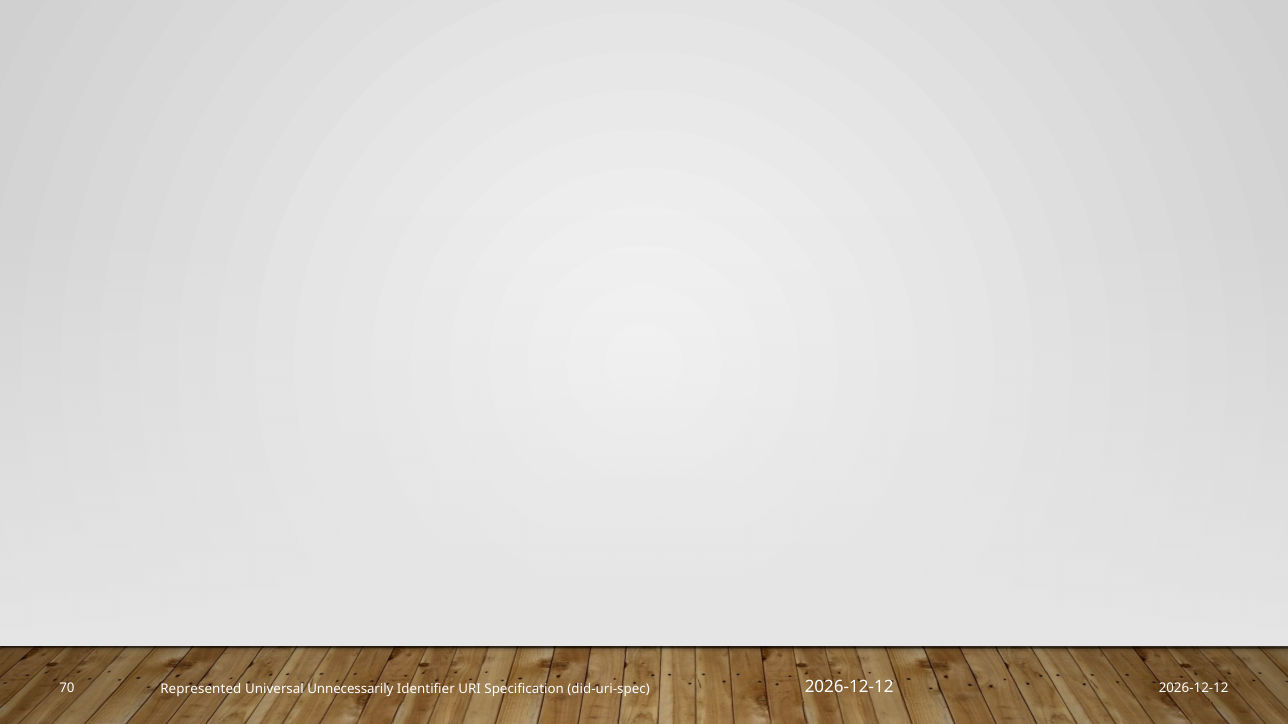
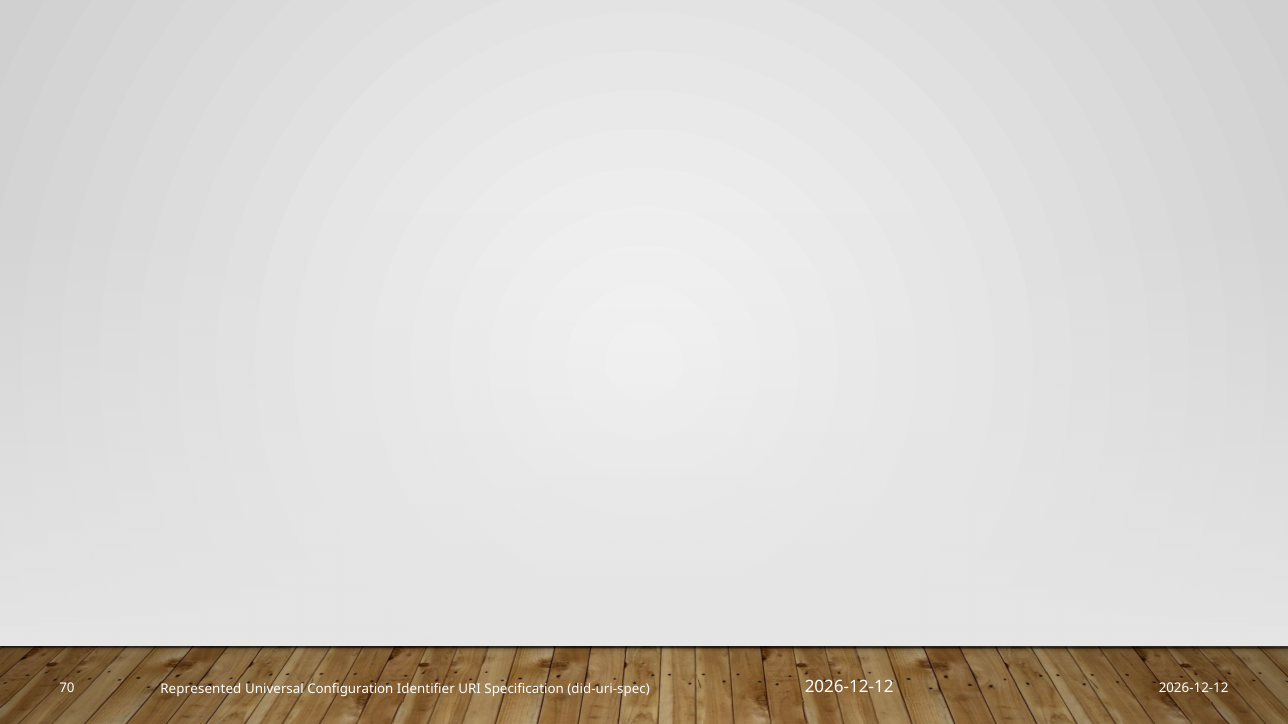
Unnecessarily: Unnecessarily -> Configuration (350, 689)
